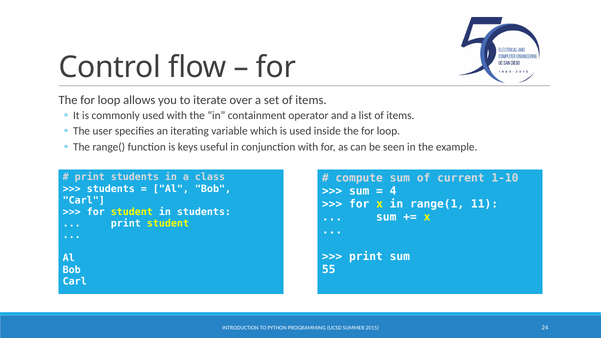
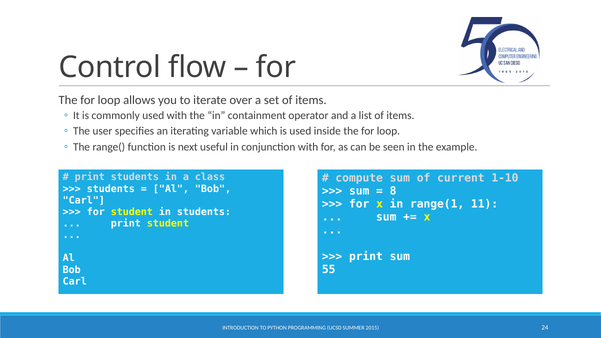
keys: keys -> next (188, 147)
4: 4 -> 8 (393, 191)
